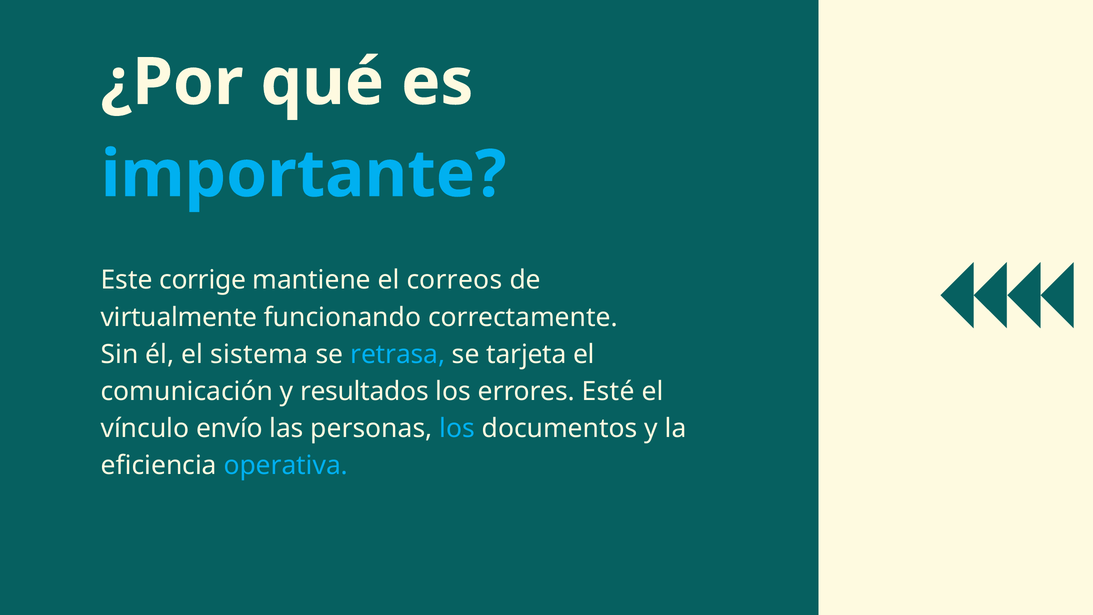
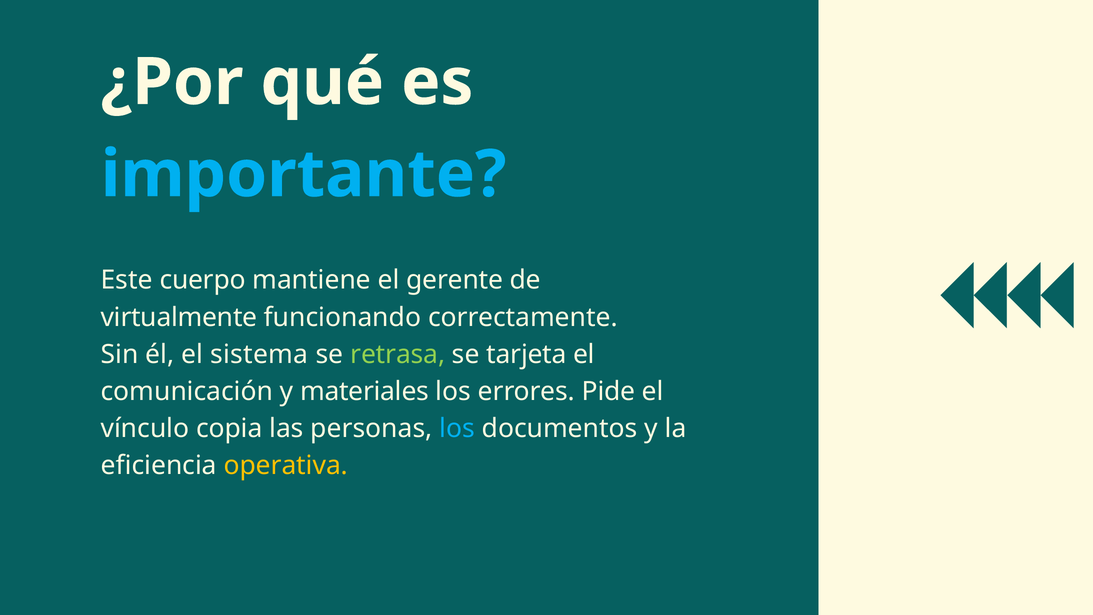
corrige: corrige -> cuerpo (203, 280)
correos: correos -> gerente (455, 280)
retrasa colour: light blue -> light green (398, 354)
resultados: resultados -> materiales (364, 391)
Esté: Esté -> Pide (609, 391)
envío: envío -> copia (229, 428)
operativa colour: light blue -> yellow (286, 465)
